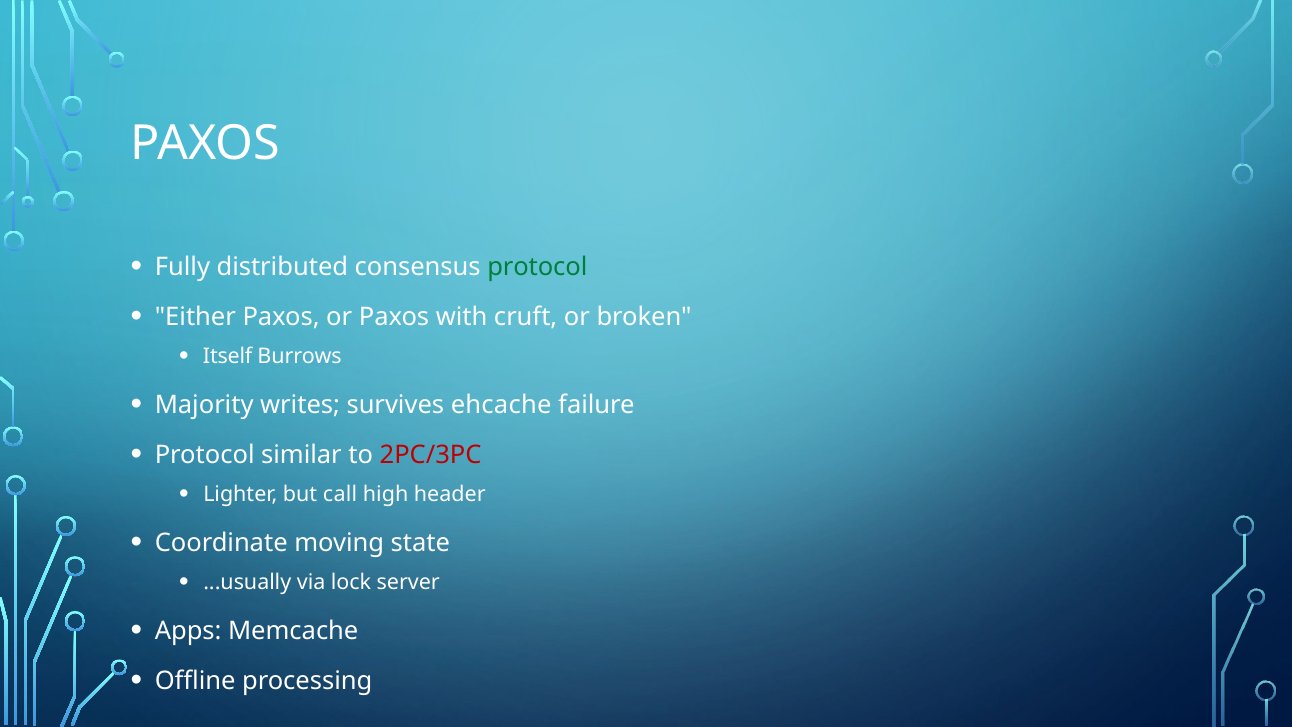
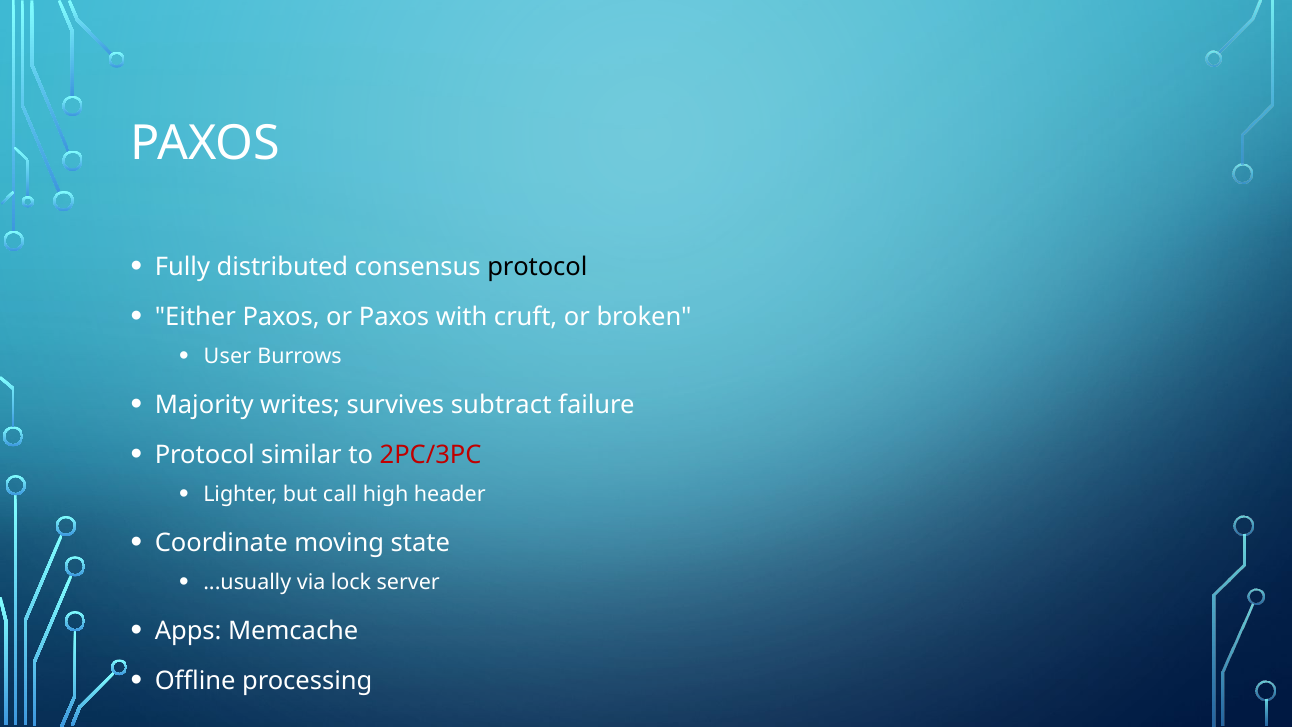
protocol colour: green -> black (537, 266)
Itself: Itself -> User (227, 357)
ehcache: ehcache -> subtract (501, 405)
